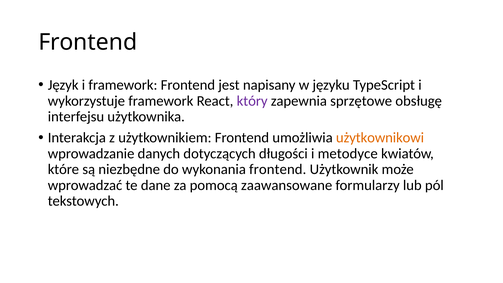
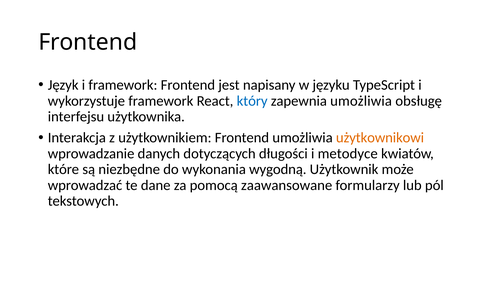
który colour: purple -> blue (252, 101)
zapewnia sprzętowe: sprzętowe -> umożliwia (361, 101)
wykonania frontend: frontend -> wygodną (278, 169)
